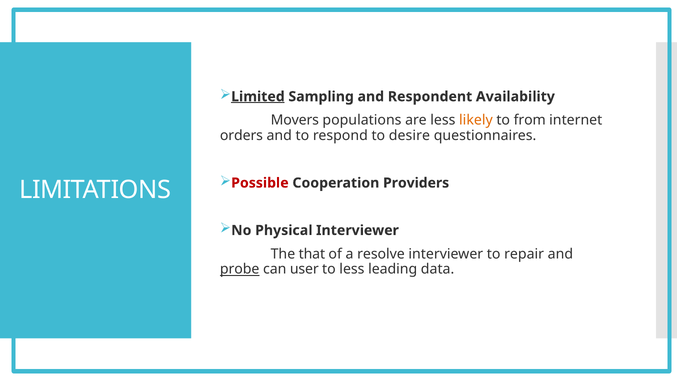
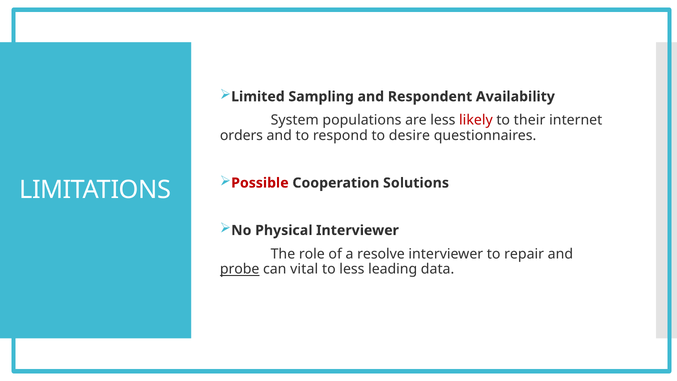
Limited underline: present -> none (258, 97)
Movers: Movers -> System (295, 120)
likely colour: orange -> red (476, 120)
from: from -> their (530, 120)
Providers: Providers -> Solutions (416, 183)
that: that -> role (312, 254)
user: user -> vital (304, 269)
